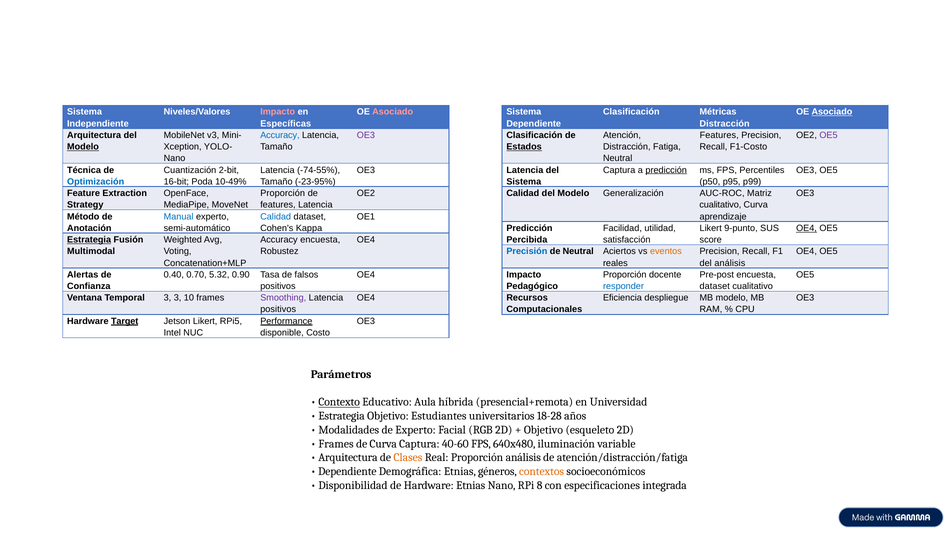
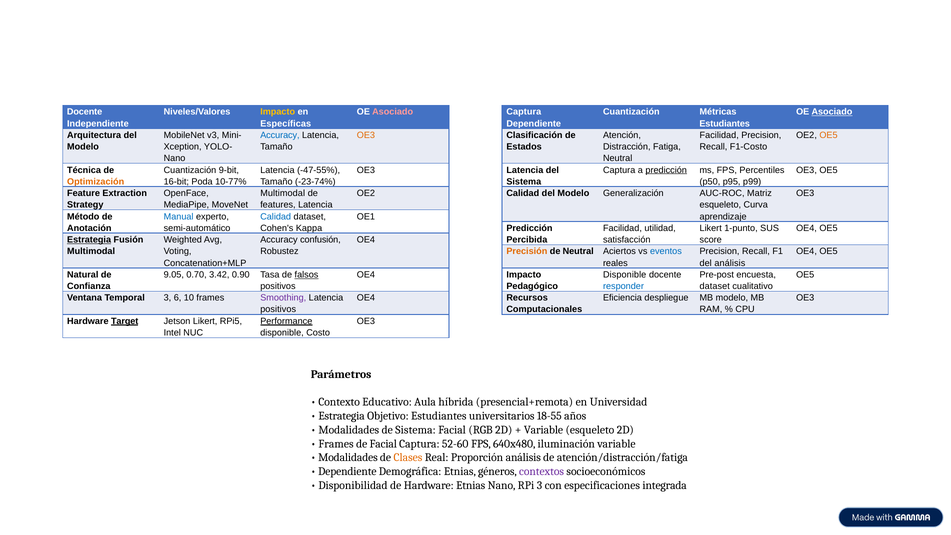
Sistema: Sistema -> Docente (85, 112)
Impacto colour: pink -> yellow (278, 112)
Sistema: Sistema -> Captura (524, 112)
Clasificación: Clasificación -> Cuantización (631, 112)
Distracción: Distracción -> Estudiantes (725, 124)
OE3 colour: purple -> orange (366, 135)
Features: Features -> Facilidad (719, 135)
OE5 colour: purple -> orange (829, 135)
Modelo underline: present -> none (83, 147)
Estados underline: present -> none (524, 147)
2-bit: 2-bit -> 9-bit (229, 170)
-74-55%: -74-55% -> -47-55% (319, 170)
Optimización colour: blue -> orange (96, 182)
10-49%: 10-49% -> 10-77% (231, 182)
-23-95%: -23-95% -> -23-74% (315, 182)
Proporción: Proporción -> Multimodal (283, 193)
cualitativo: cualitativo -> esqueleto (720, 205)
9-punto: 9-punto -> 1-punto (741, 228)
OE4 underline: present -> none (807, 228)
Accuracy encuesta: encuesta -> confusión (320, 240)
Precisión colour: blue -> orange (527, 251)
eventos colour: orange -> blue (666, 251)
Alertas: Alertas -> Natural (83, 275)
0.40: 0.40 -> 9.05 (174, 275)
5.32: 5.32 -> 3.42 (219, 275)
falsos underline: none -> present (307, 275)
Proporción: Proporción -> Disponible (625, 275)
3 3: 3 -> 6 (178, 298)
Contexto underline: present -> none (339, 402)
18-28: 18-28 -> 18-55 (549, 416)
de Experto: Experto -> Sistema (416, 430)
Objetivo: Objetivo -> Variable (543, 430)
de Curva: Curva -> Facial (383, 444)
40-60: 40-60 -> 52-60 (455, 444)
Arquitectura: Arquitectura -> Modalidades (348, 458)
contextos colour: orange -> purple (541, 471)
RPi 8: 8 -> 3 (539, 485)
